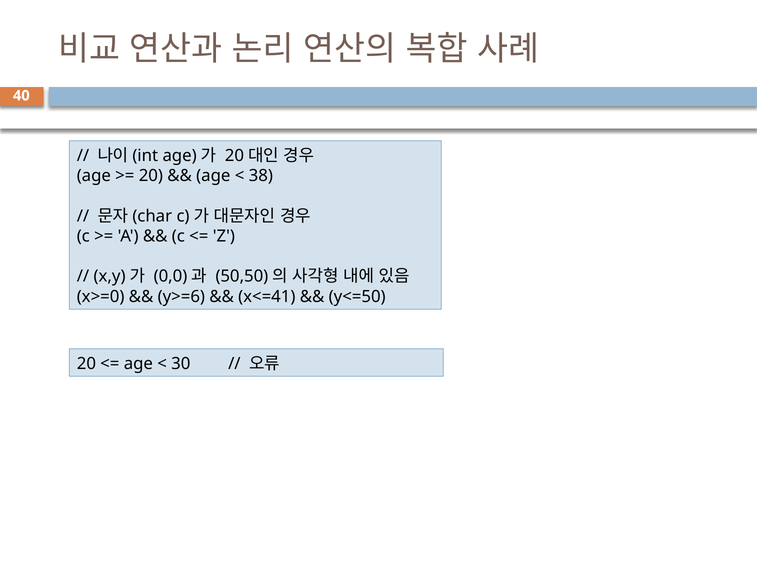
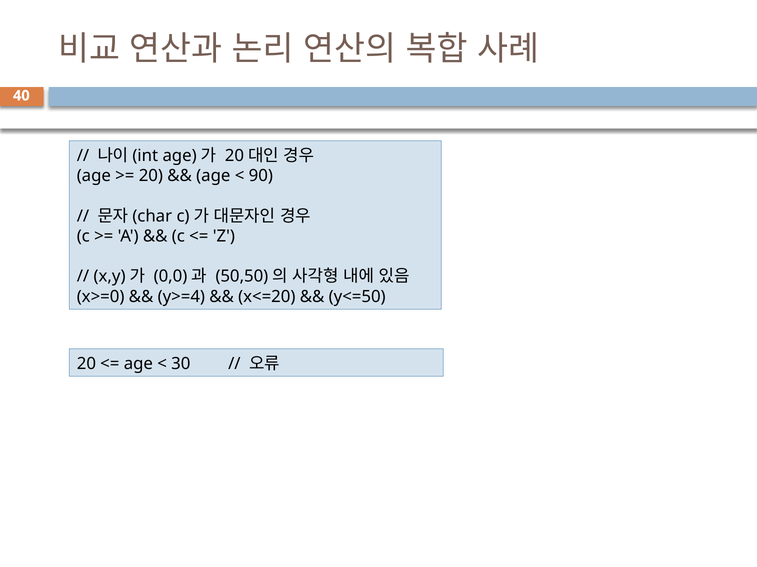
38: 38 -> 90 (261, 176)
y>=6: y>=6 -> y>=4 (181, 297)
x<=41: x<=41 -> x<=20 (267, 297)
